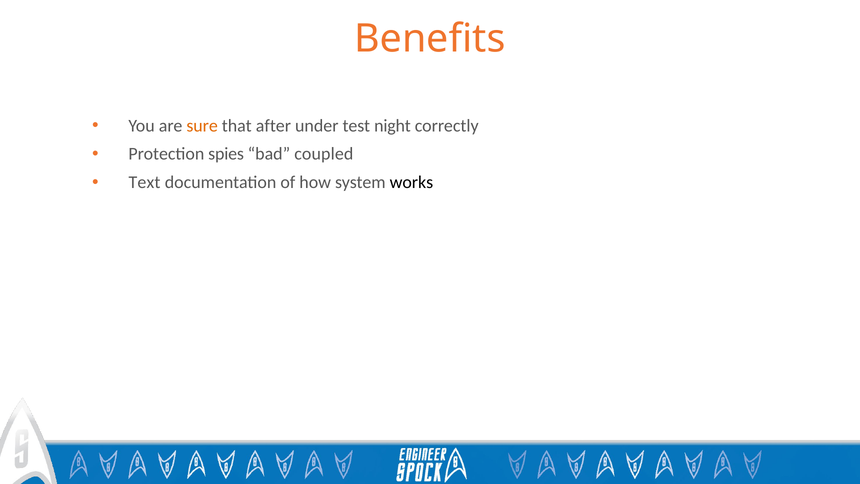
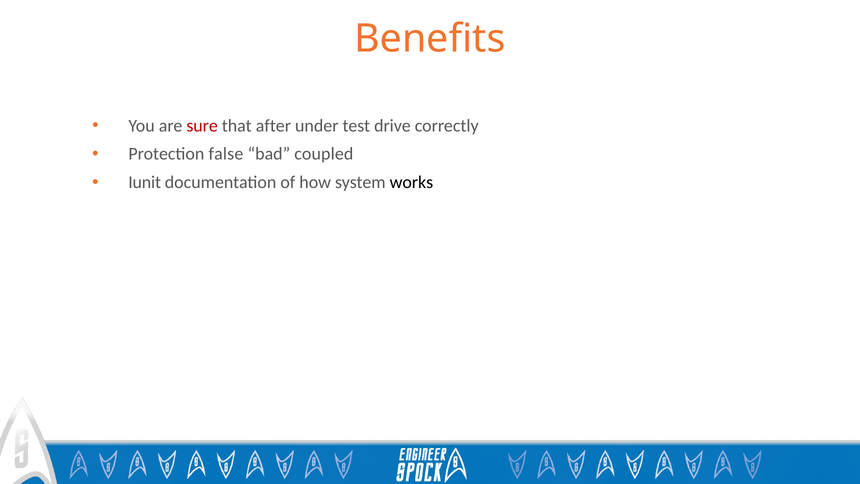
sure colour: orange -> red (202, 126)
night: night -> drive (392, 126)
spies: spies -> false (226, 154)
Text: Text -> Iunit (145, 182)
